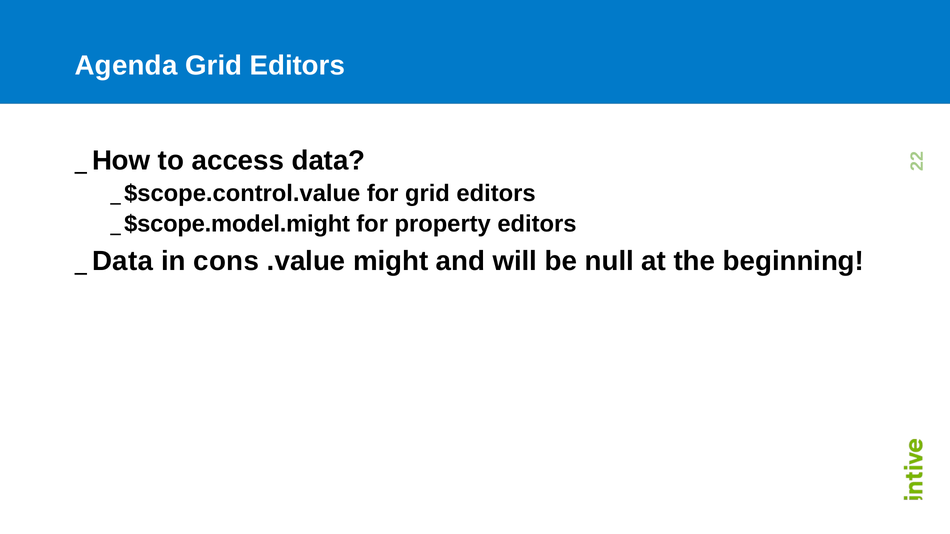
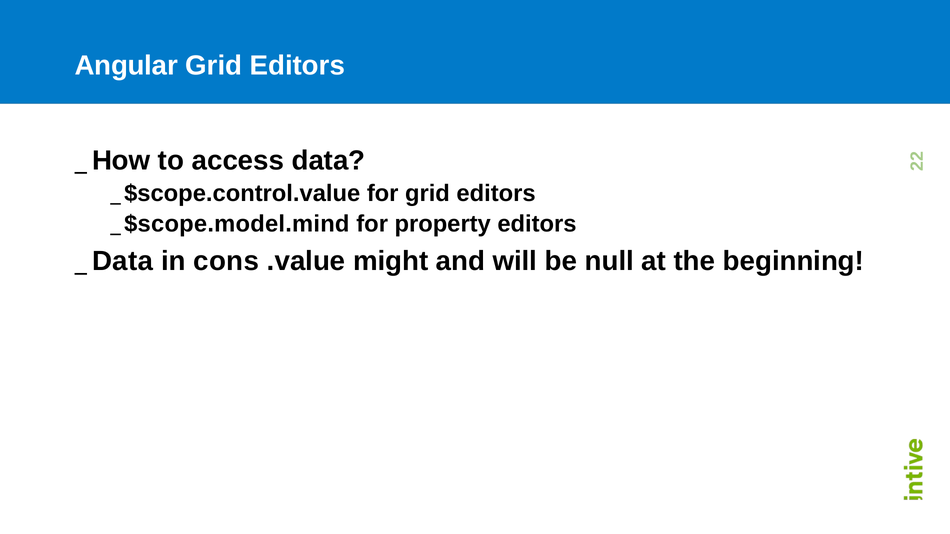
Agenda: Agenda -> Angular (126, 66)
$scope.model.might: $scope.model.might -> $scope.model.mind (237, 224)
